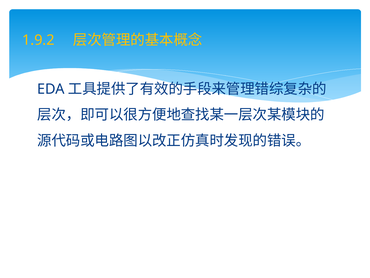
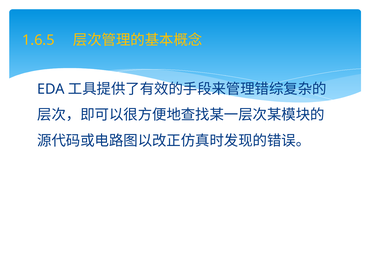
1.9.2: 1.9.2 -> 1.6.5 (38, 40)
